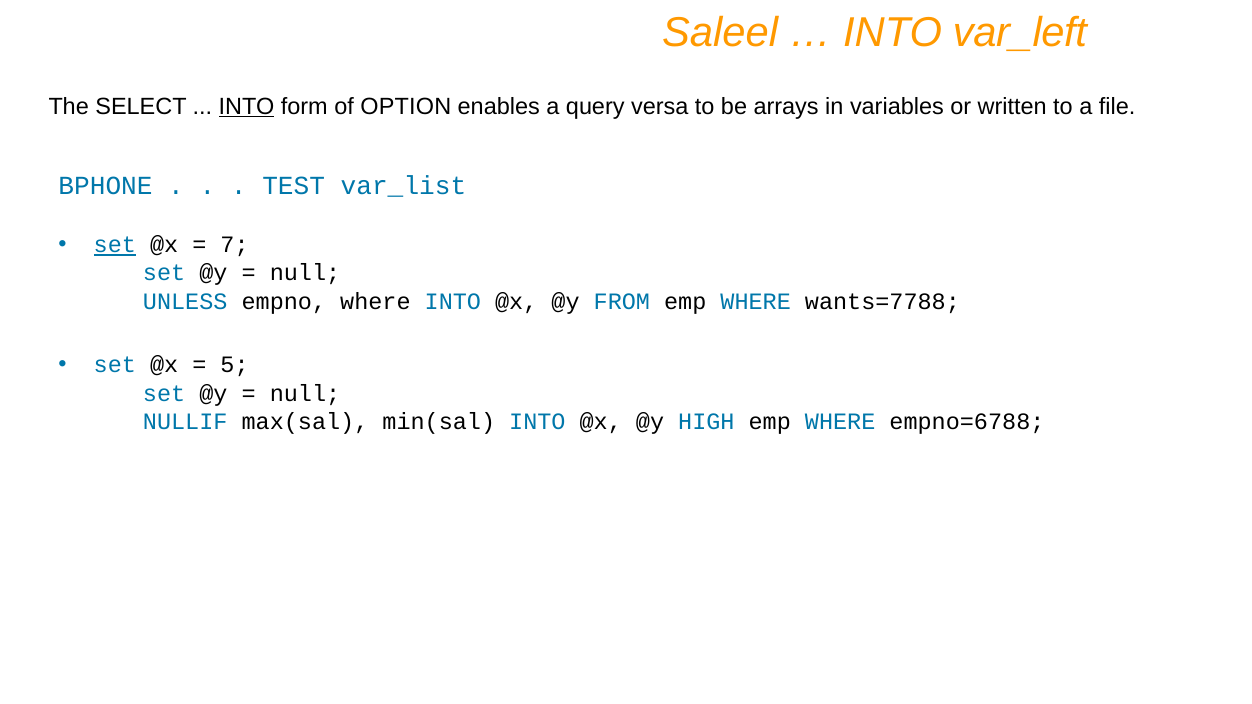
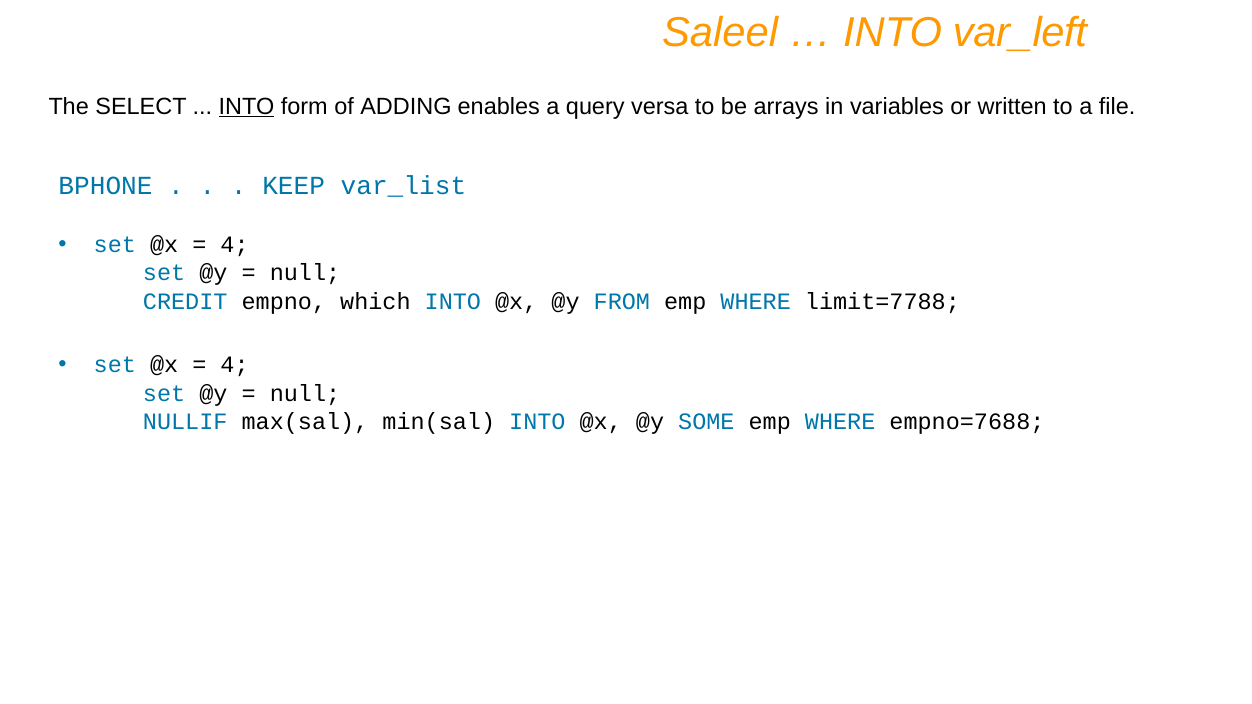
OPTION: OPTION -> ADDING (406, 106)
TEST: TEST -> KEEP (294, 186)
set underline: present -> none (115, 245)
7: 7 -> 4 (235, 245)
UNLESS: UNLESS -> CREDIT (185, 301)
empno where: where -> which (375, 301)
wants=7788: wants=7788 -> limit=7788 (882, 301)
5: 5 -> 4 (235, 365)
HIGH: HIGH -> SOME (706, 422)
empno=6788: empno=6788 -> empno=7688 (967, 422)
